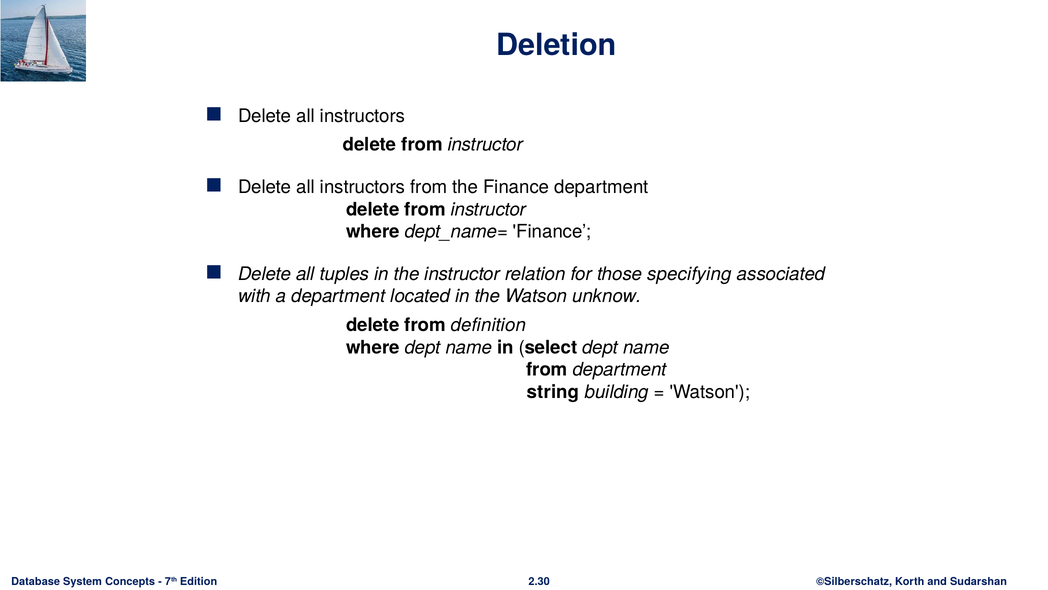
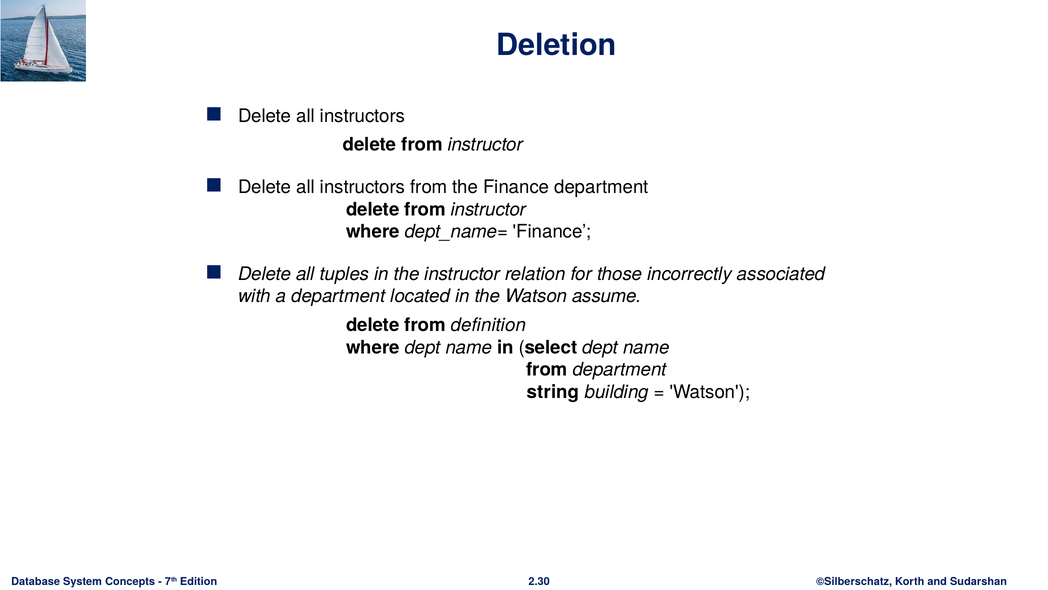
specifying: specifying -> incorrectly (690, 274)
unknow: unknow -> assume (607, 296)
